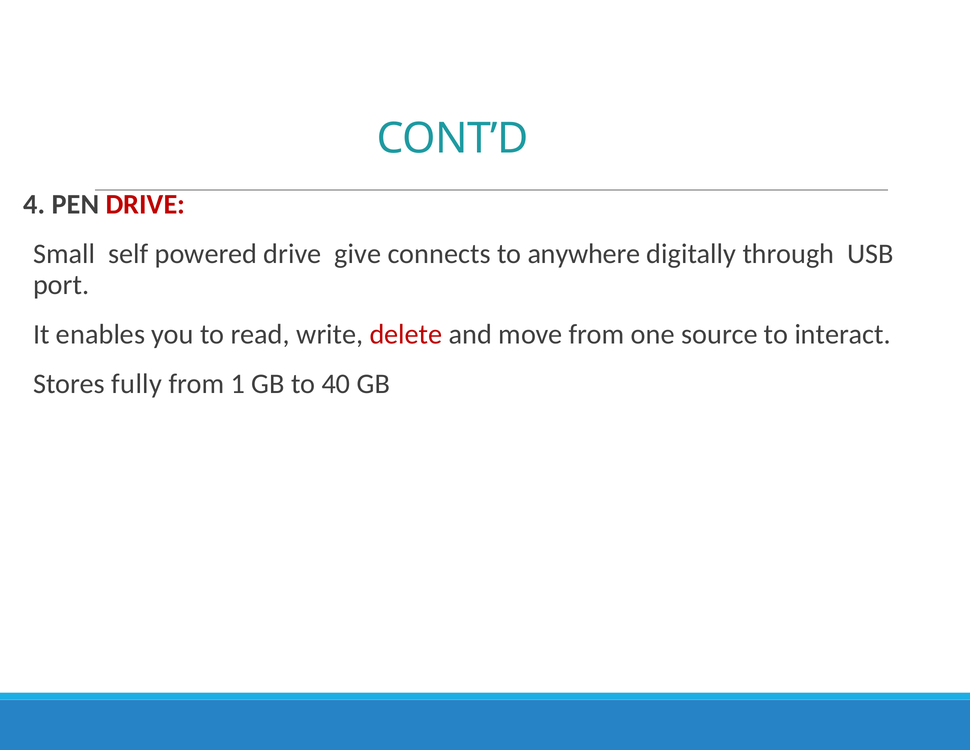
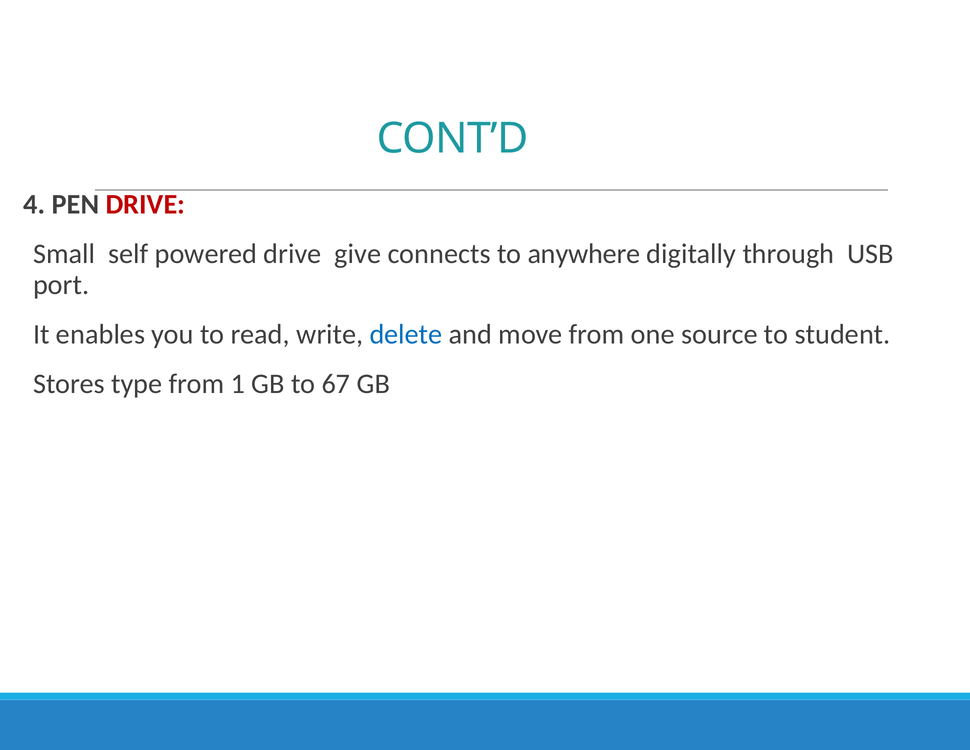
delete colour: red -> blue (406, 334)
interact: interact -> student (843, 334)
fully: fully -> type (137, 384)
40: 40 -> 67 (336, 384)
